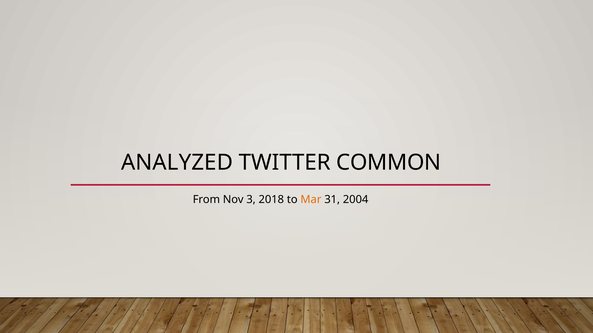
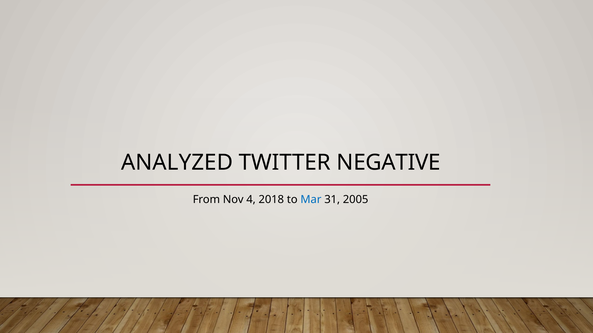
COMMON: COMMON -> NEGATIVE (389, 163)
3: 3 -> 4 (251, 200)
Mar colour: orange -> blue (311, 200)
2004: 2004 -> 2005 (356, 200)
